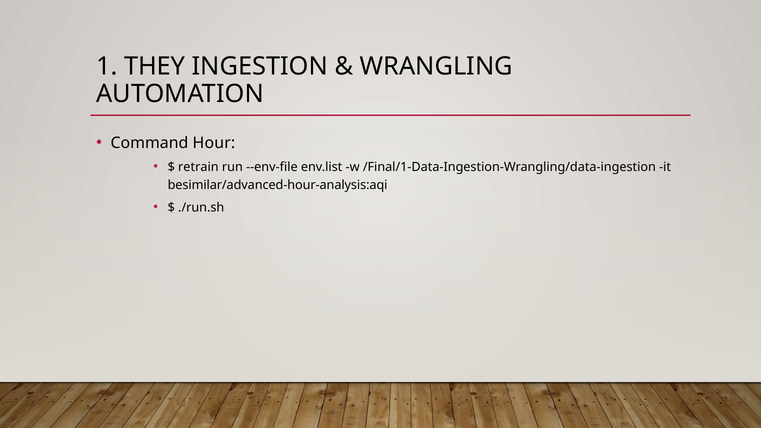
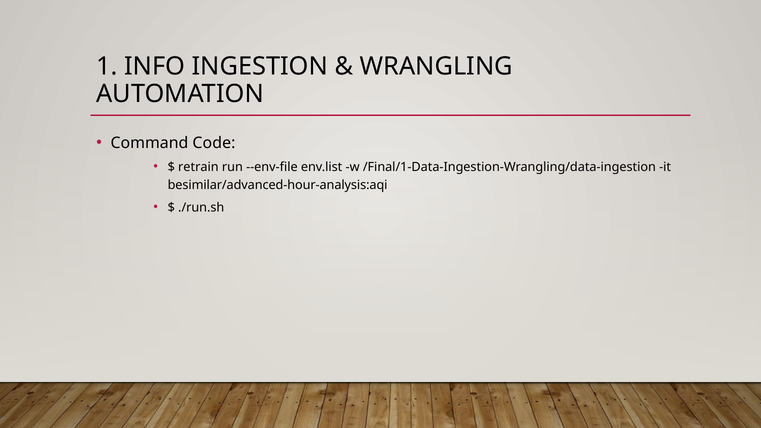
THEY: THEY -> INFO (155, 67)
Hour: Hour -> Code (214, 143)
